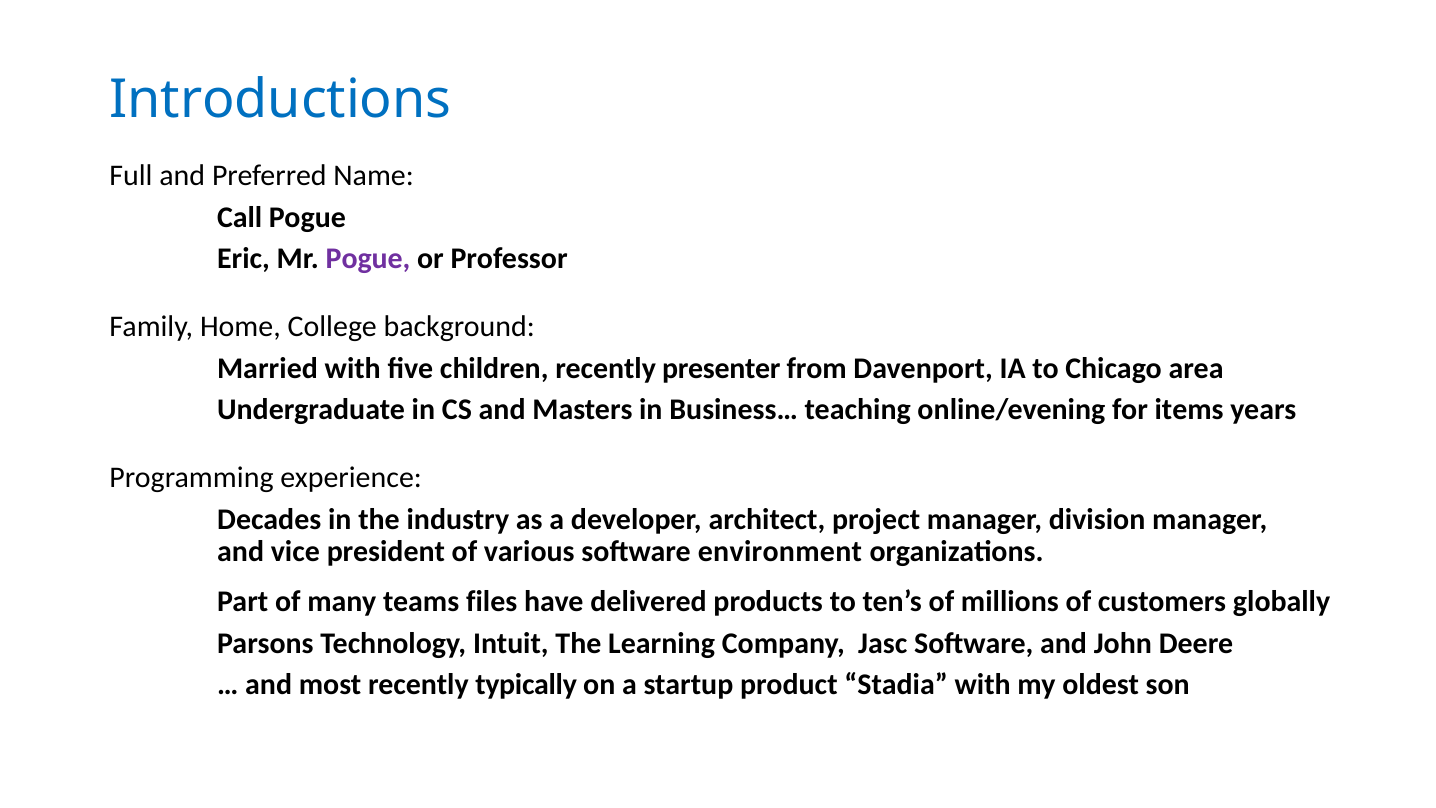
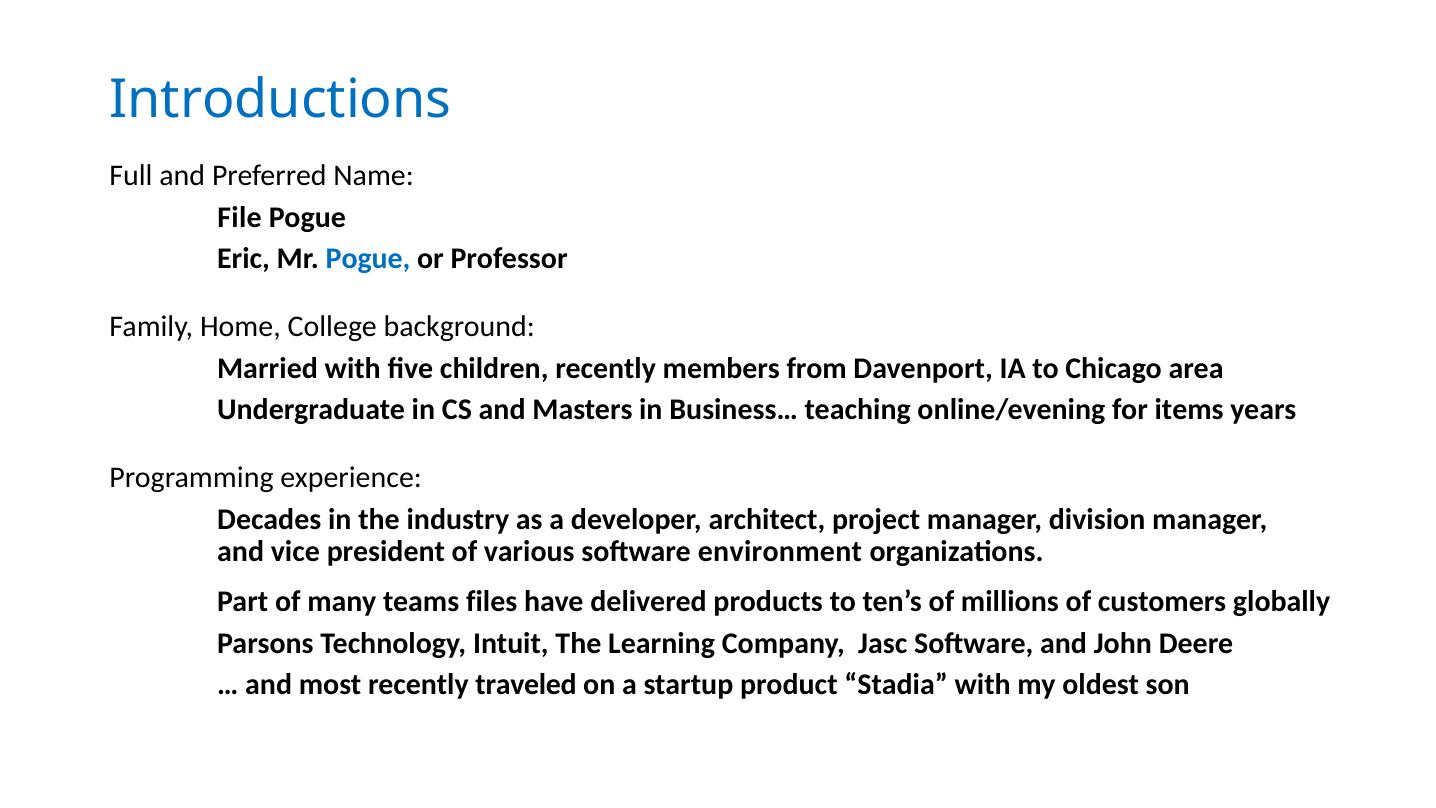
Call: Call -> File (240, 217)
Pogue colour: purple -> blue (368, 258)
presenter: presenter -> members (721, 368)
typically: typically -> traveled (526, 684)
